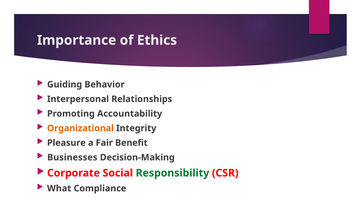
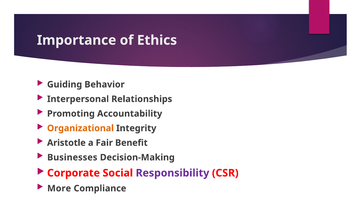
Pleasure: Pleasure -> Aristotle (66, 143)
Responsibility colour: green -> purple (172, 173)
What: What -> More (59, 188)
